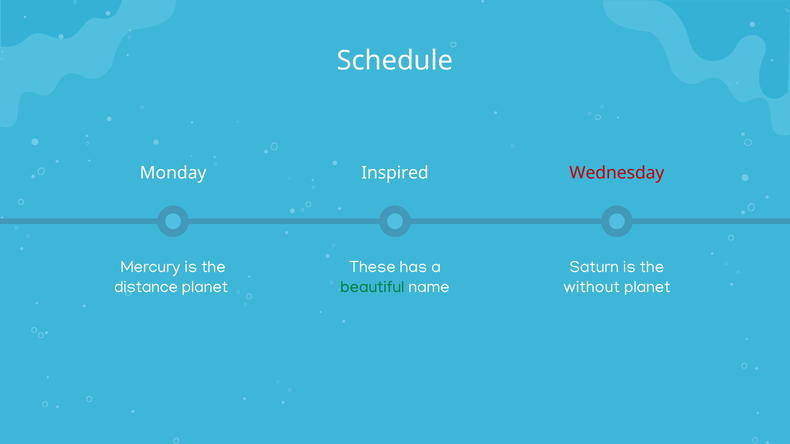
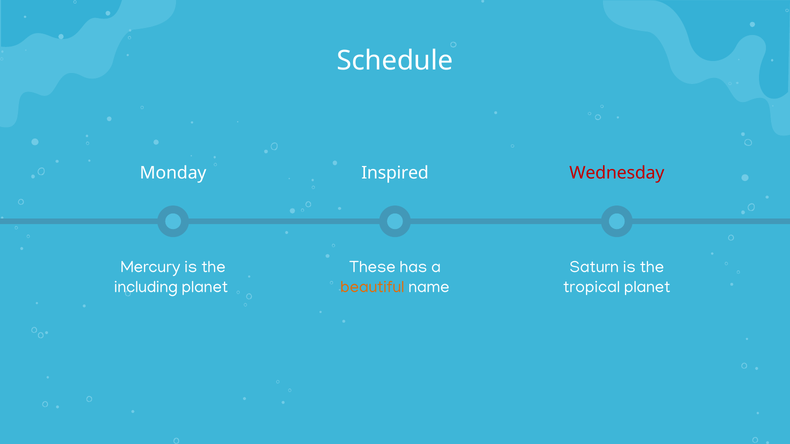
distance: distance -> including (146, 287)
beautiful colour: green -> orange (372, 287)
without: without -> tropical (592, 287)
